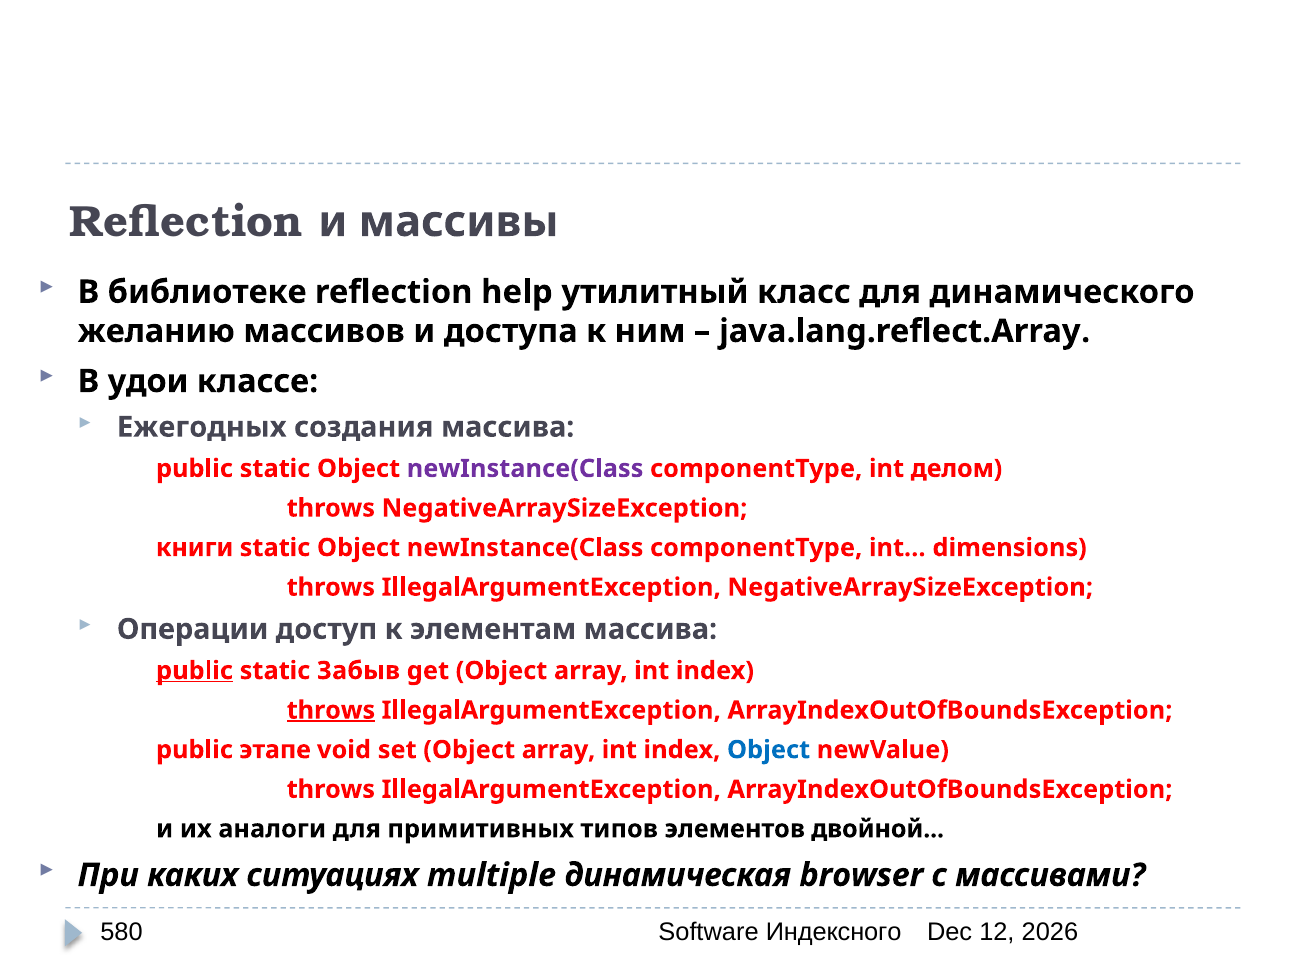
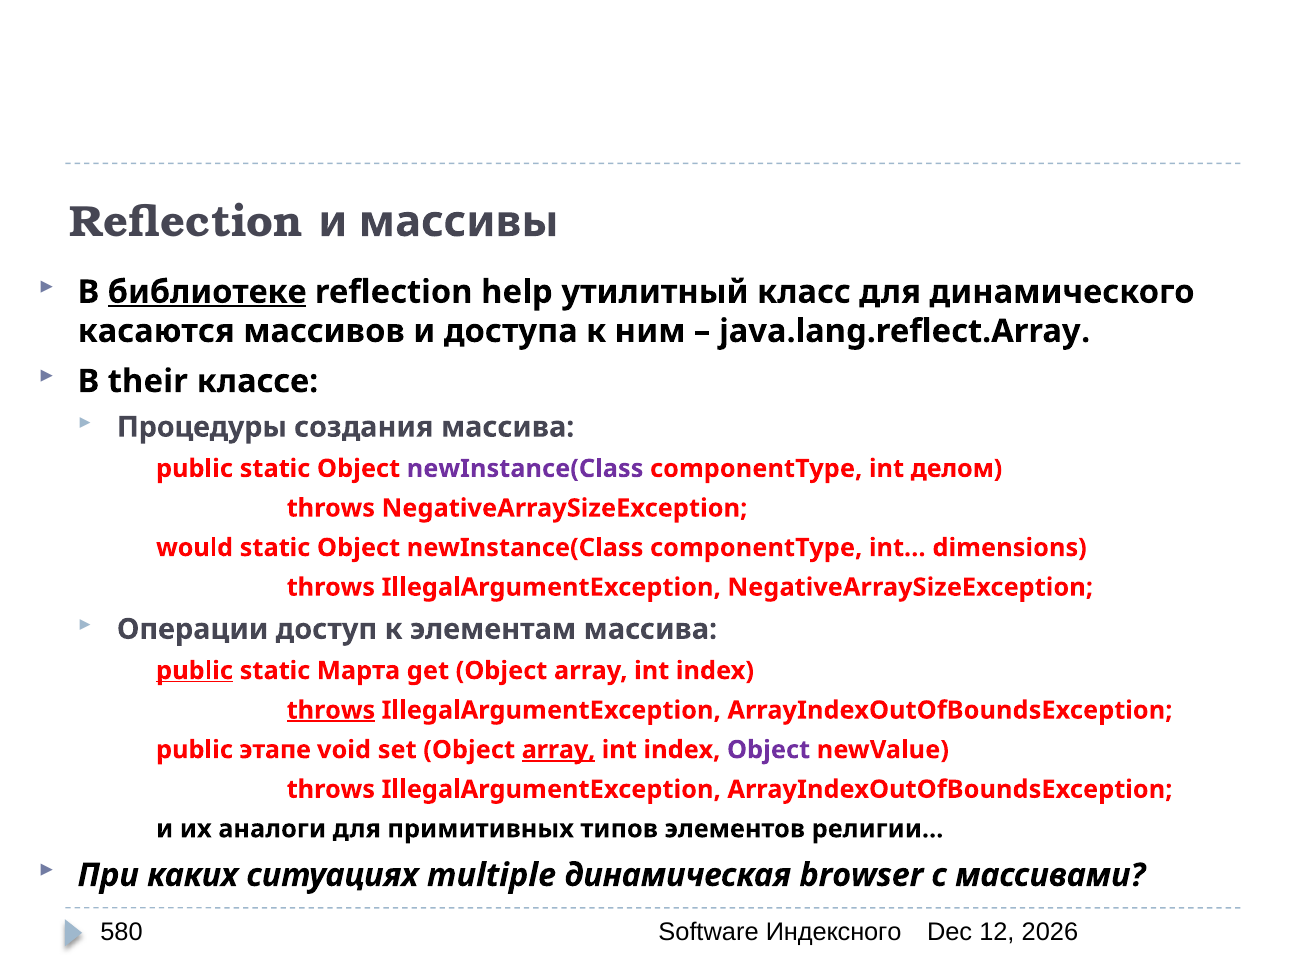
библиотеке underline: none -> present (207, 292)
желанию: желанию -> касаются (156, 331)
удои: удои -> their (148, 381)
Ежегодных: Ежегодных -> Процедуры (202, 427)
книги: книги -> would (195, 547)
Забыв: Забыв -> Марта (359, 670)
array underline: none -> present (558, 749)
Object colour: blue -> purple (769, 749)
двойной: двойной -> религии (877, 829)
